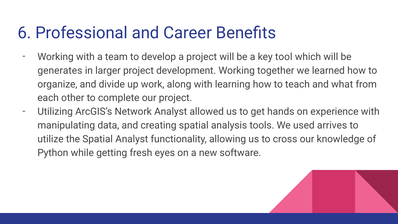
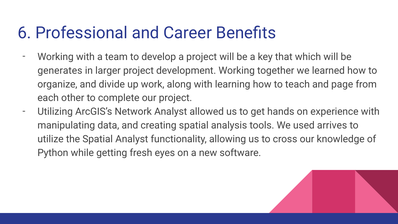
tool: tool -> that (284, 57)
what: what -> page (342, 84)
